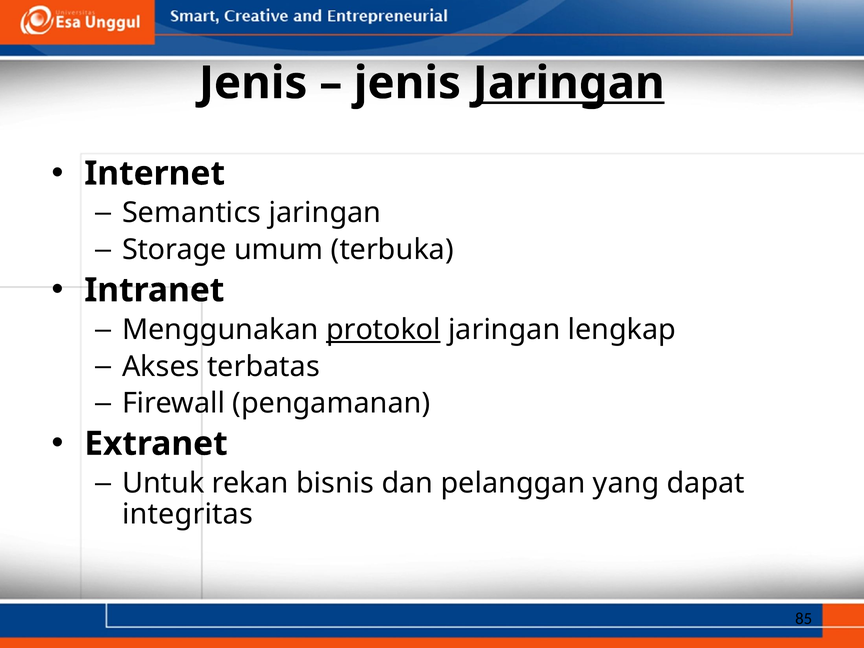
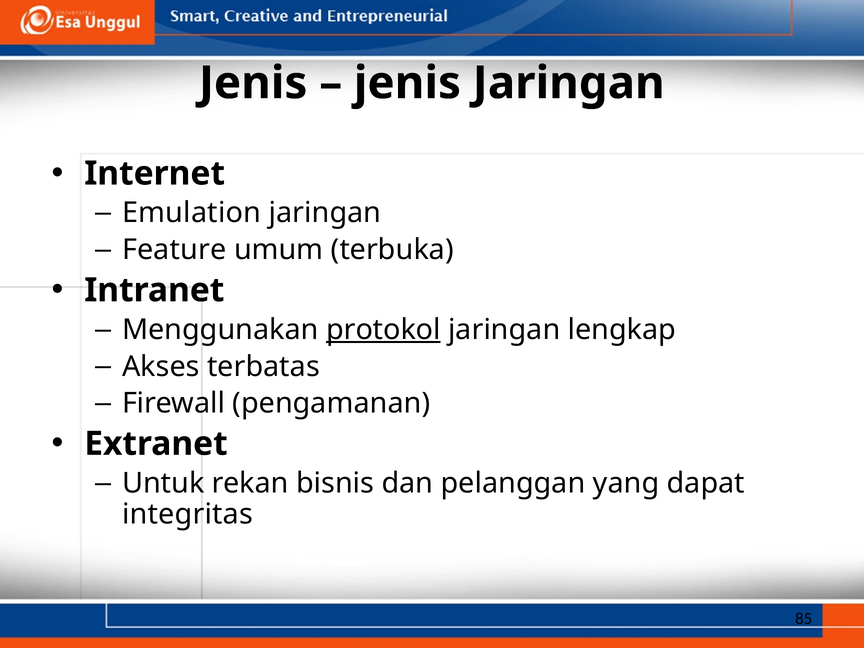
Jaringan underline: present -> none (569, 83)
Semantics: Semantics -> Emulation (192, 213)
Storage: Storage -> Feature (174, 250)
